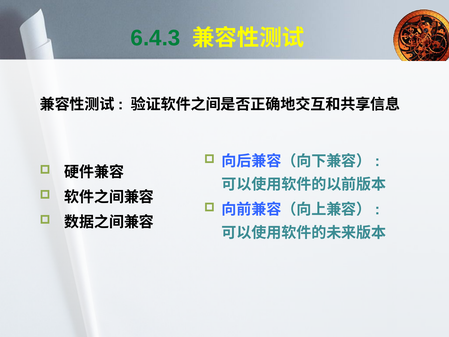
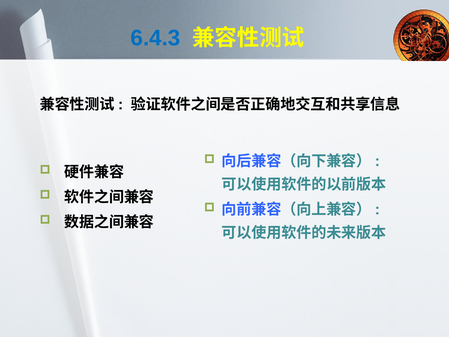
6.4.3 colour: green -> blue (156, 38)
